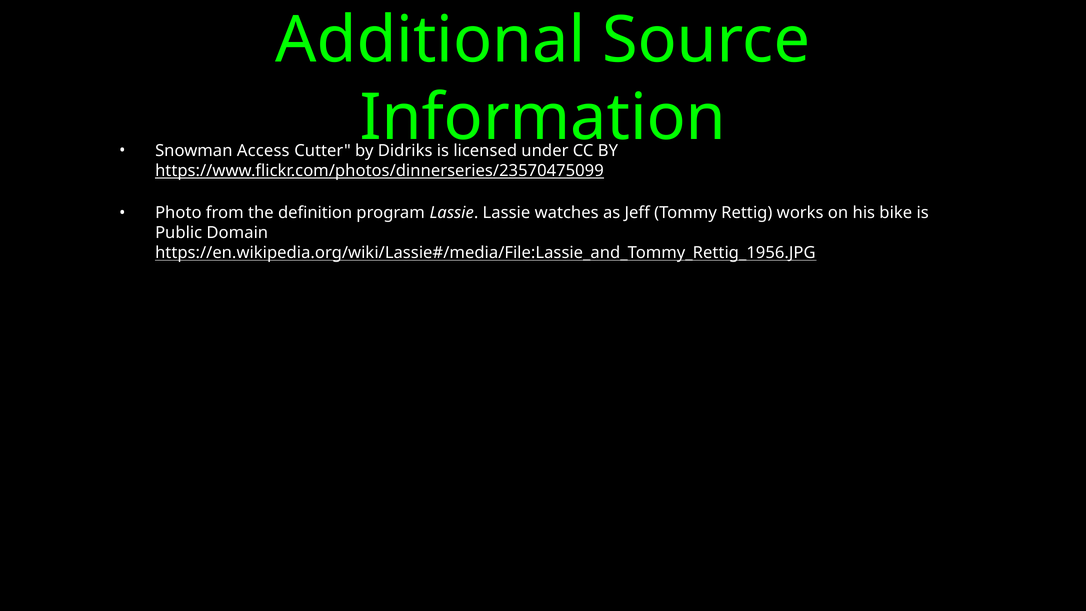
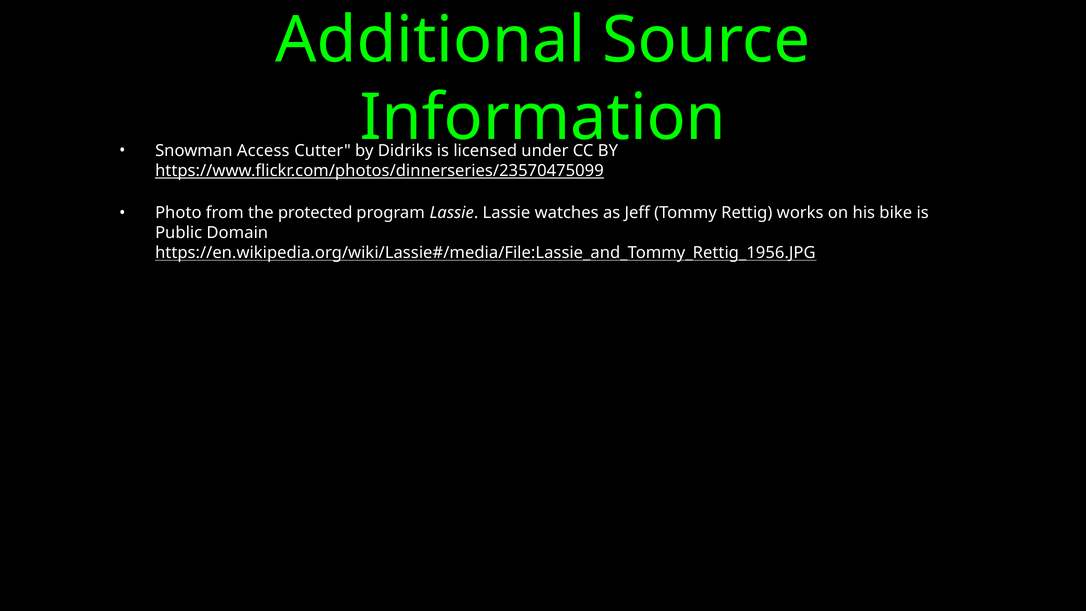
definition: definition -> protected (315, 213)
